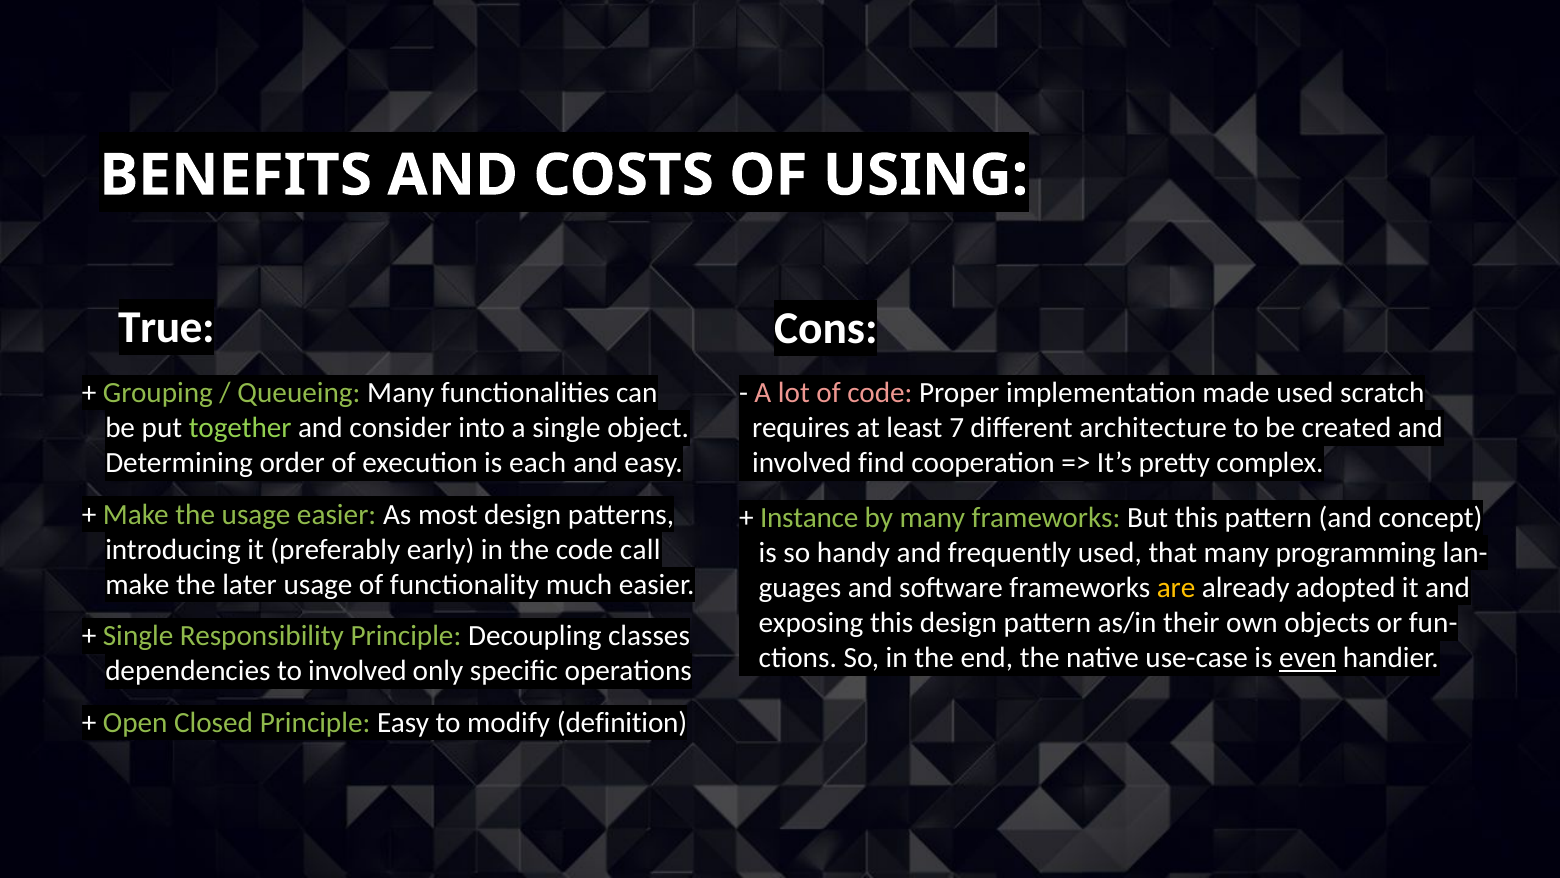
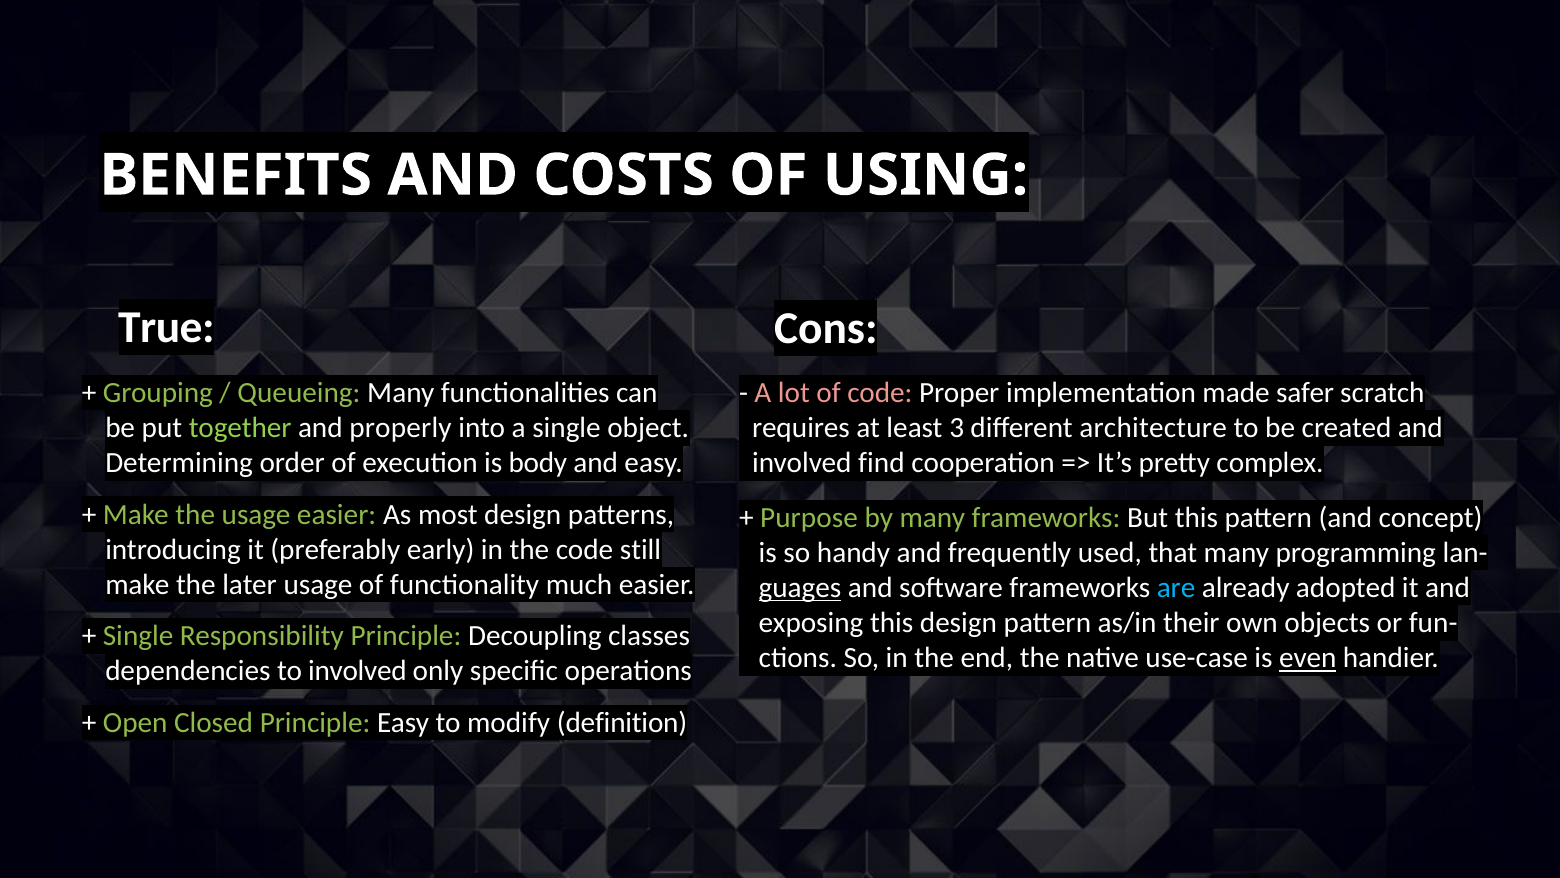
made used: used -> safer (1305, 393)
consider: consider -> properly (400, 428)
7: 7 -> 3 (957, 428)
each: each -> body (538, 463)
Instance: Instance -> Purpose (809, 517)
call: call -> still (640, 549)
guages underline: none -> present (800, 588)
are colour: yellow -> light blue (1176, 588)
